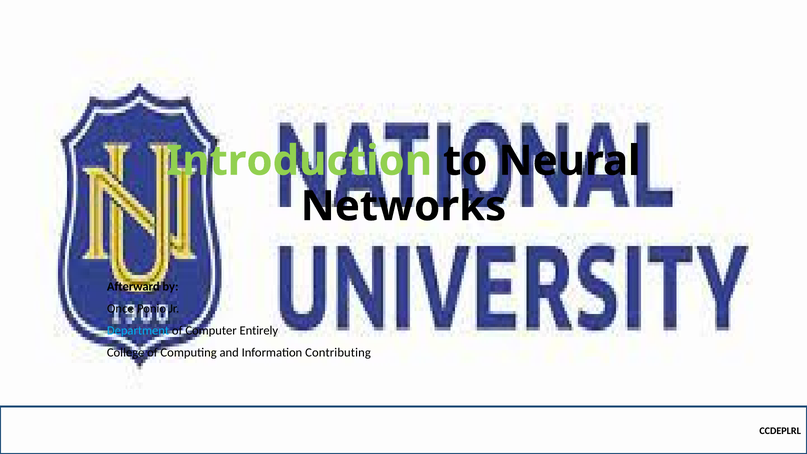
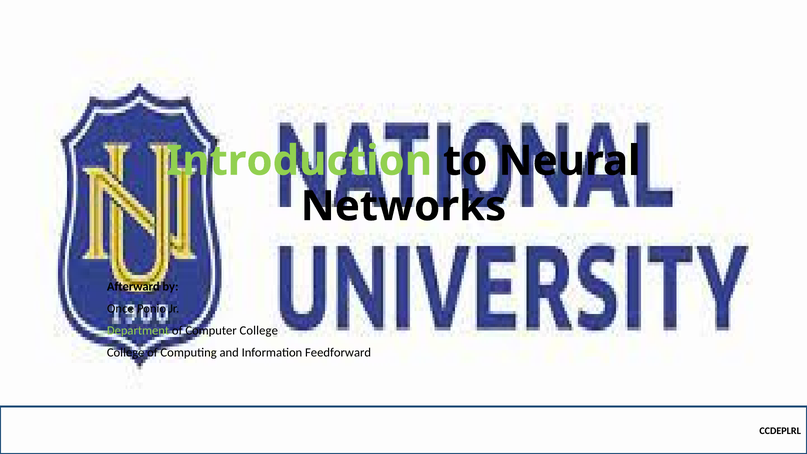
Department colour: light blue -> light green (138, 331)
Computer Entirely: Entirely -> College (259, 331)
Contributing: Contributing -> Feedforward (338, 353)
